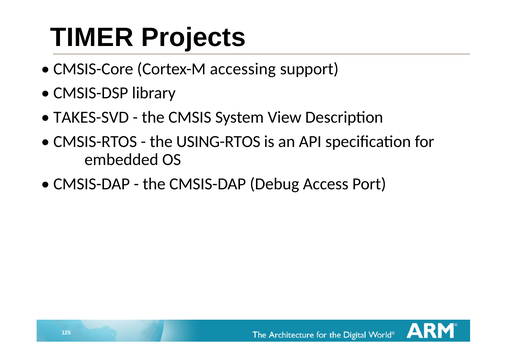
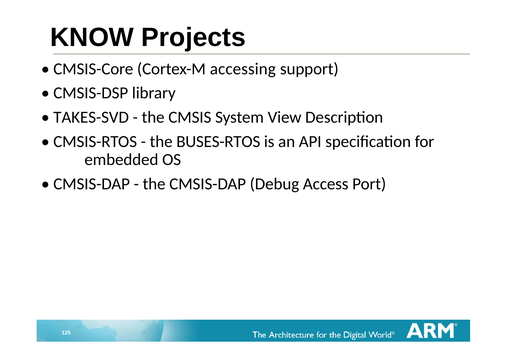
TIMER: TIMER -> KNOW (92, 37)
USING-RTOS: USING-RTOS -> BUSES-RTOS (218, 142)
